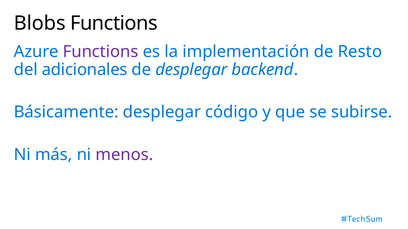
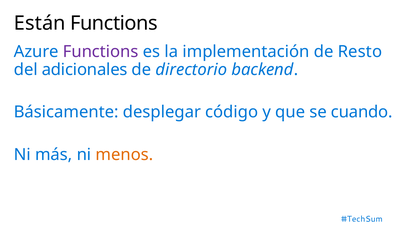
Blobs: Blobs -> Están (40, 23)
de desplegar: desplegar -> directorio (191, 70)
subirse: subirse -> cuando (362, 112)
menos colour: purple -> orange (124, 155)
